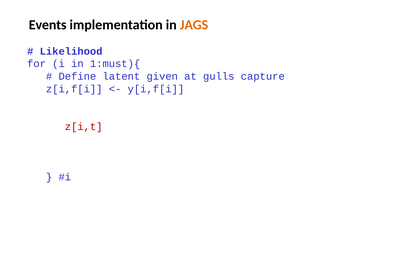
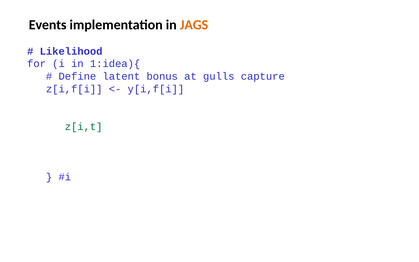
1:must){: 1:must){ -> 1:idea){ (115, 64)
latent given: given -> bonus (162, 76)
z[i,t colour: red -> green (84, 127)
